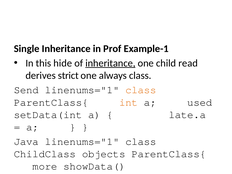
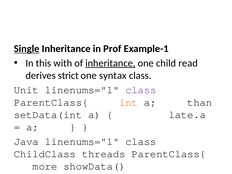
Single underline: none -> present (27, 49)
hide: hide -> with (63, 63)
always: always -> syntax (113, 75)
Send: Send -> Unit (26, 90)
class colour: orange -> purple (141, 90)
used: used -> than (200, 102)
objects: objects -> threads (104, 154)
